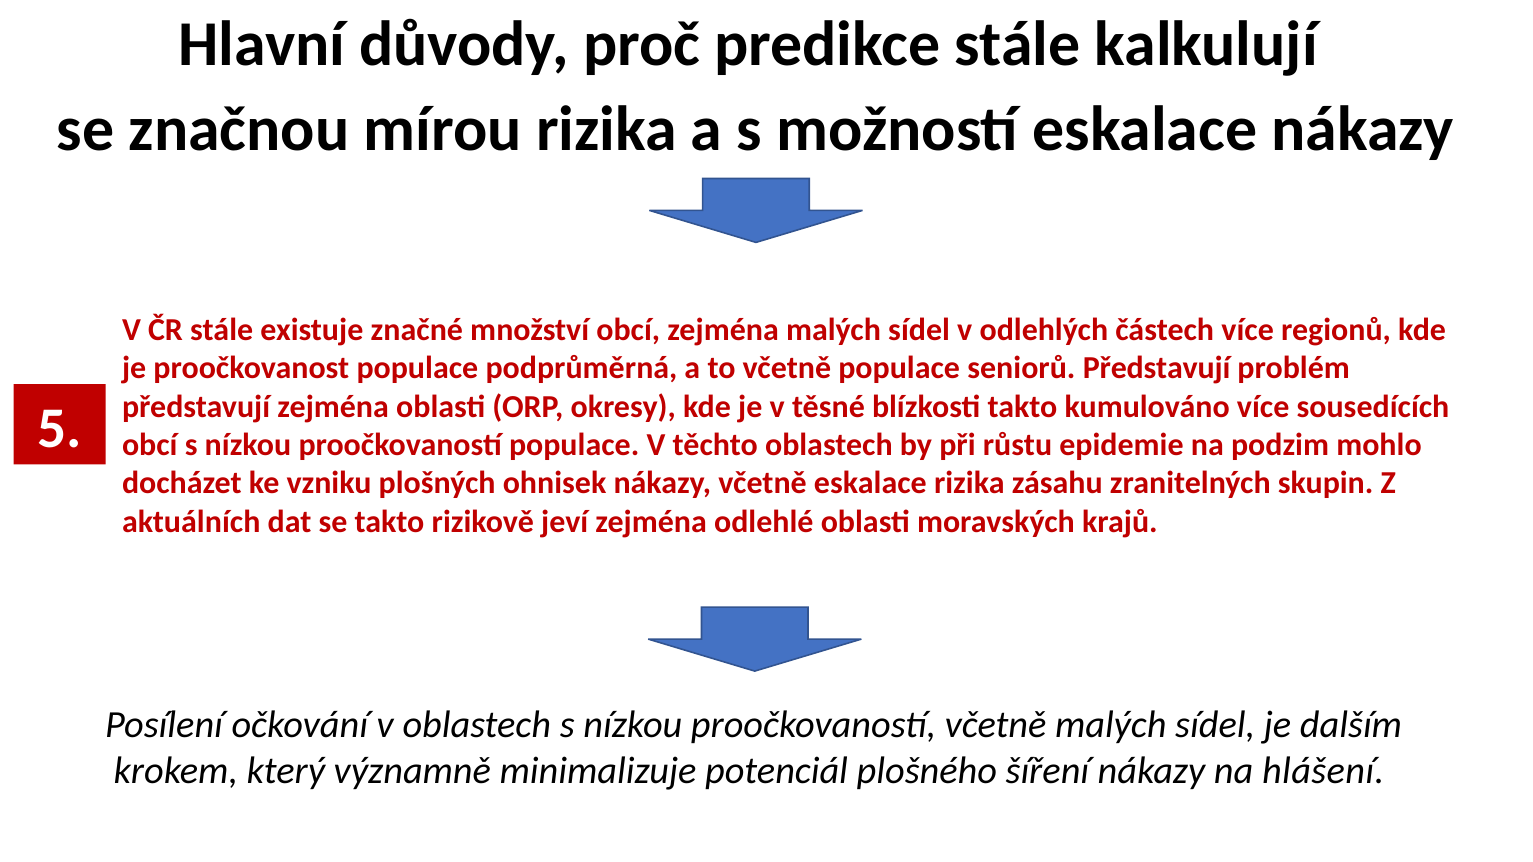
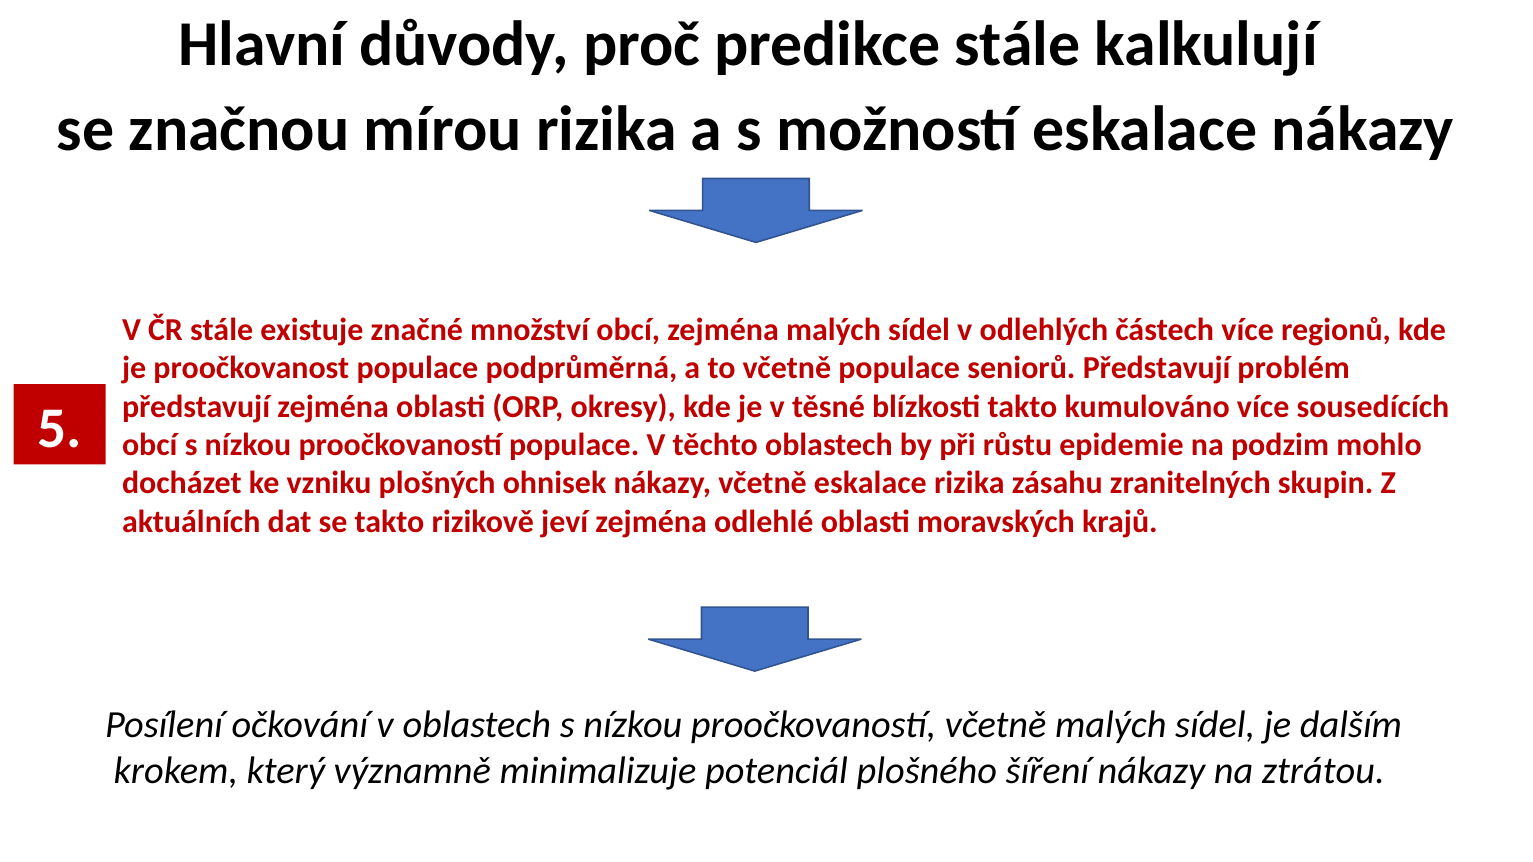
hlášení: hlášení -> ztrátou (1323, 771)
